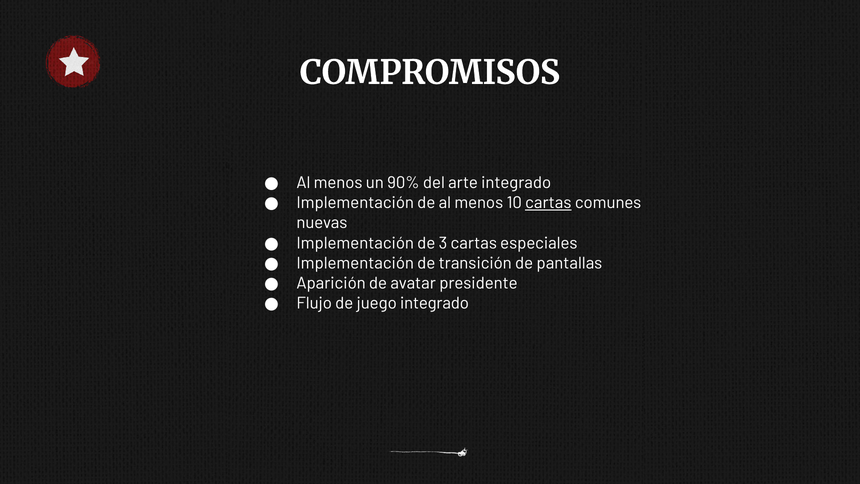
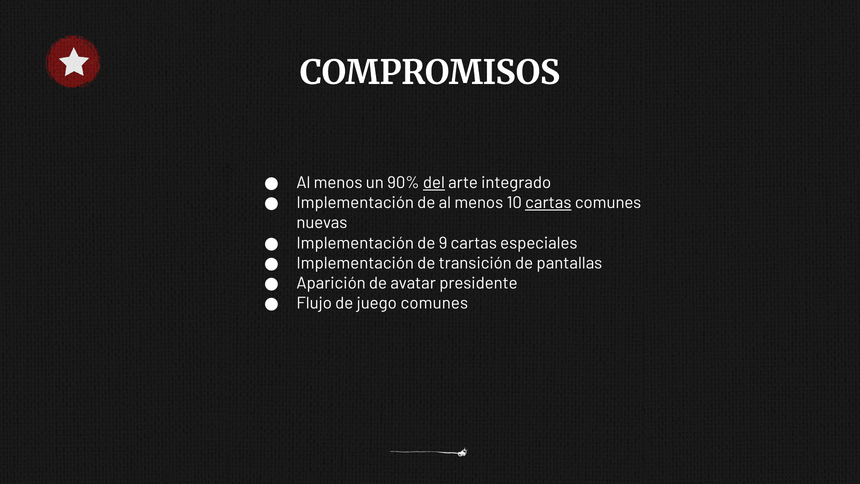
del underline: none -> present (434, 183)
3: 3 -> 9 (443, 243)
juego integrado: integrado -> comunes (434, 303)
